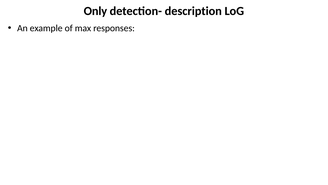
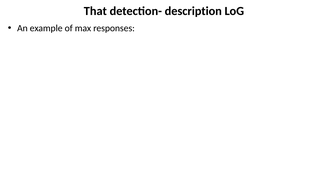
Only: Only -> That (95, 11)
